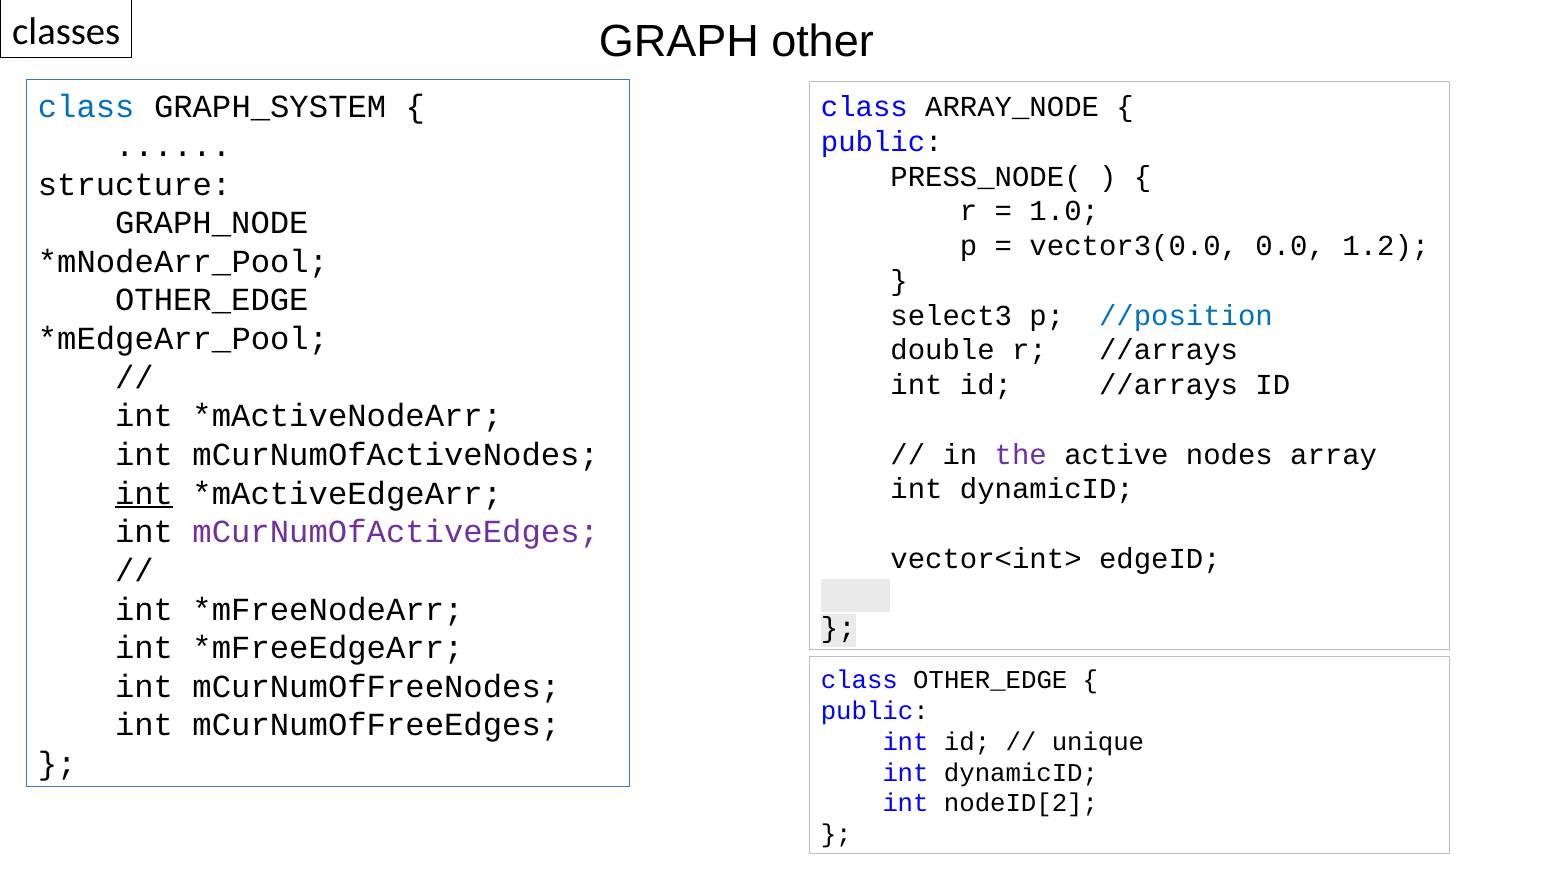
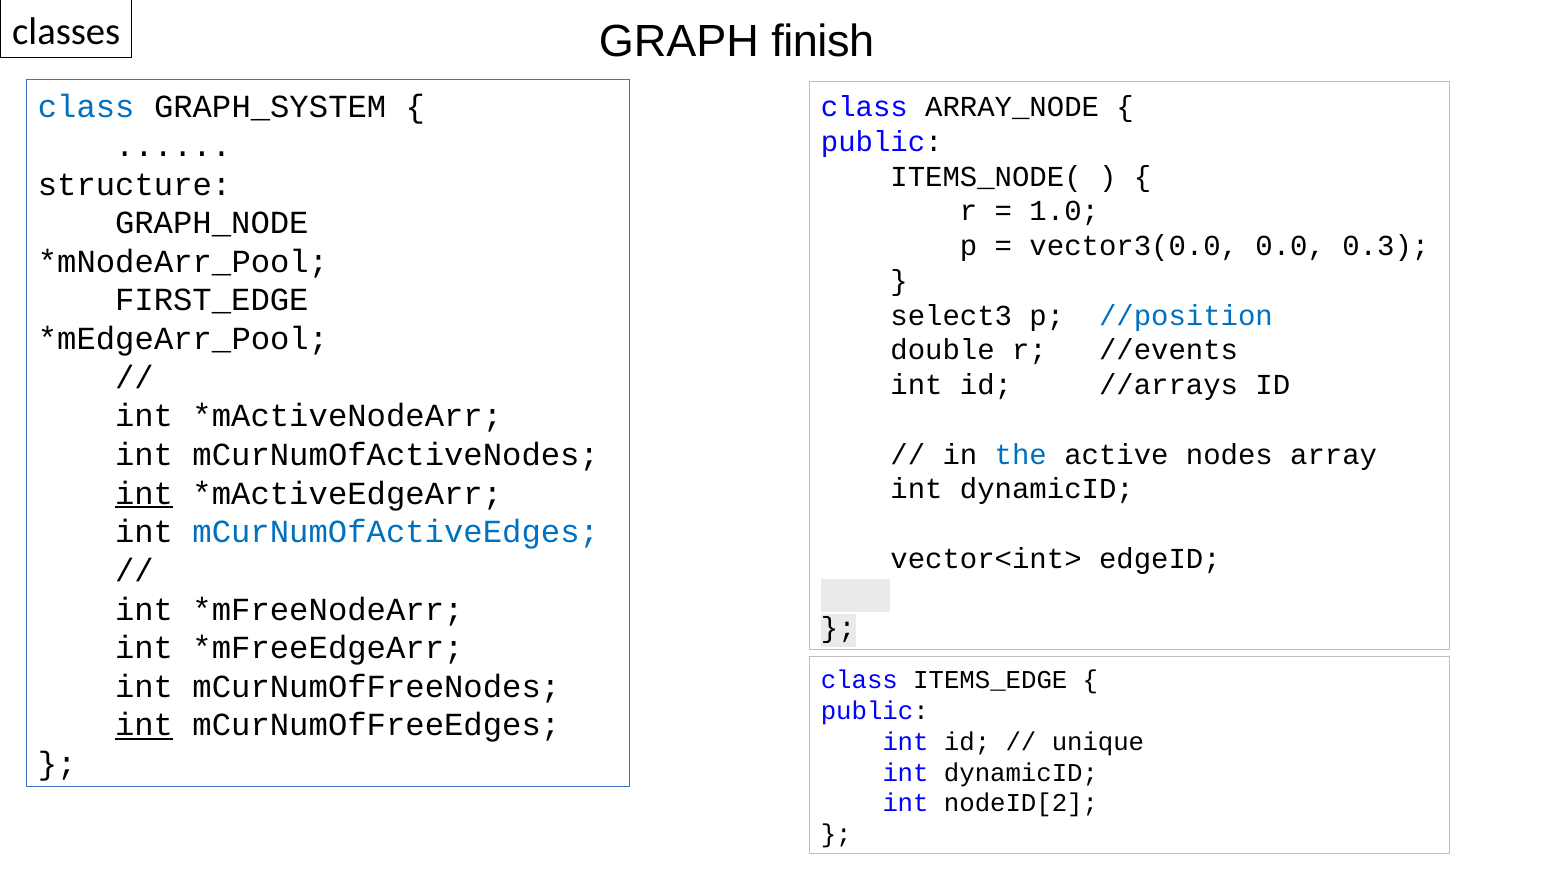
other: other -> finish (823, 42)
PRESS_NODE(: PRESS_NODE( -> ITEMS_NODE( (986, 176)
1.2: 1.2 -> 0.3 (1386, 246)
OTHER_EDGE: OTHER_EDGE -> FIRST_EDGE (212, 300)
r //arrays: //arrays -> //events (1169, 350)
the colour: purple -> blue (1021, 455)
mCurNumOfActiveEdges colour: purple -> blue (396, 532)
class OTHER_EDGE: OTHER_EDGE -> ITEMS_EDGE (990, 680)
int underline: none -> present (144, 725)
